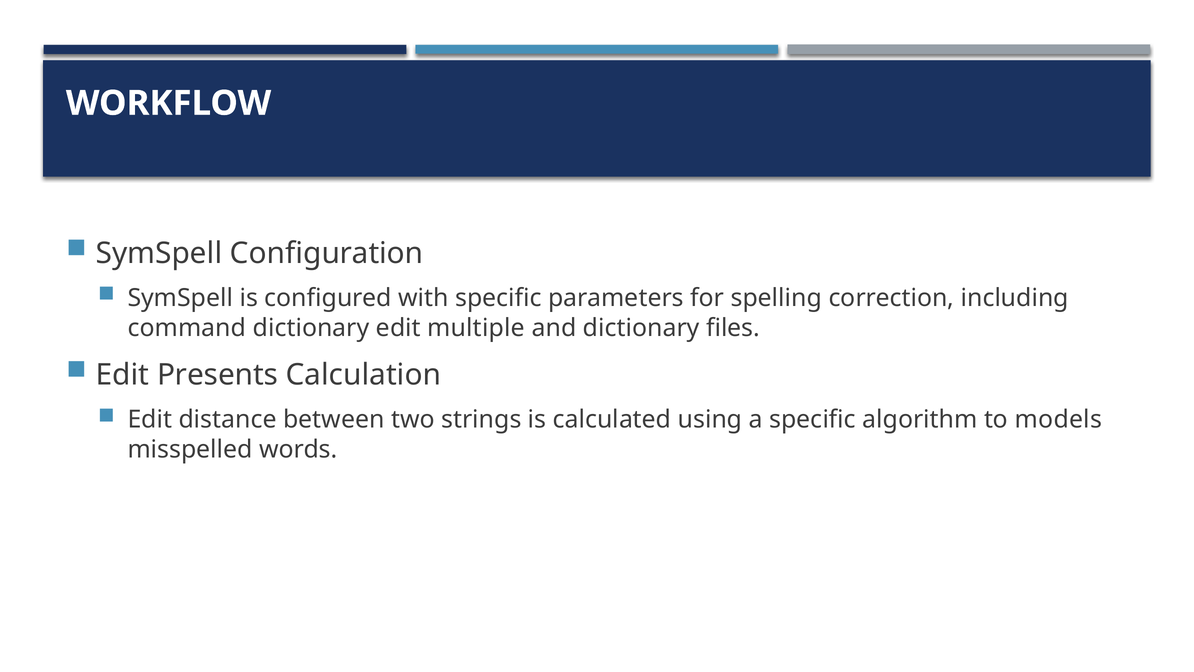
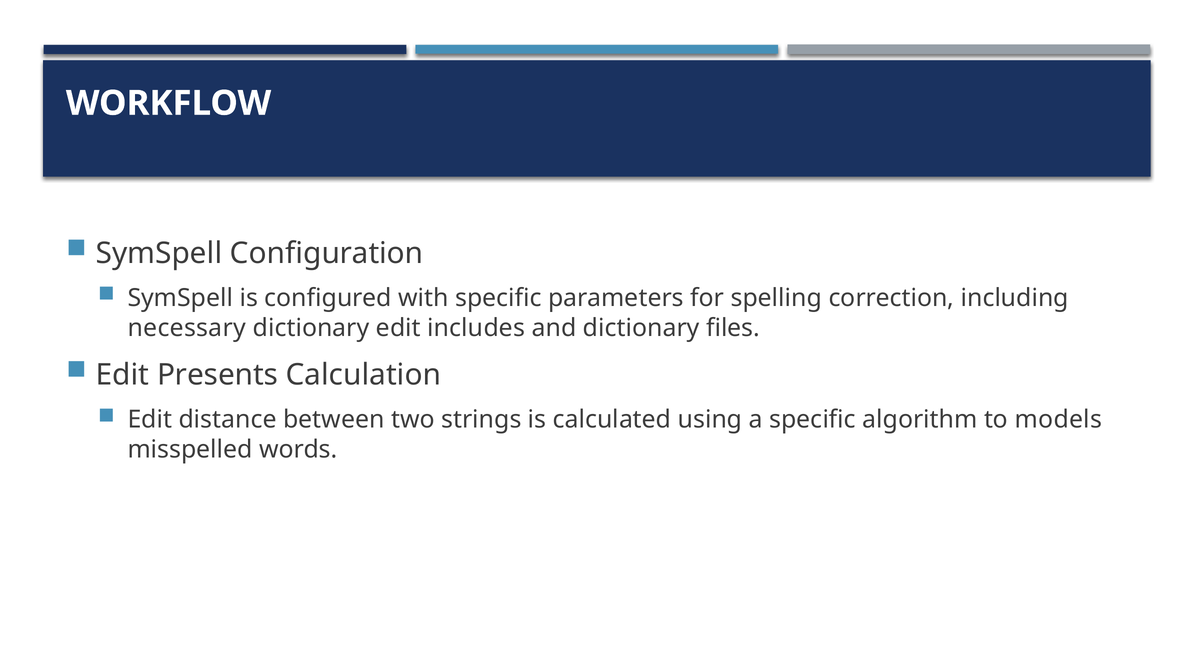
command: command -> necessary (187, 328)
multiple: multiple -> includes (476, 328)
